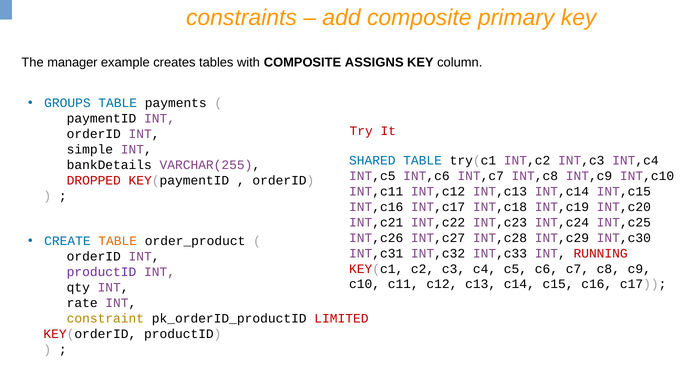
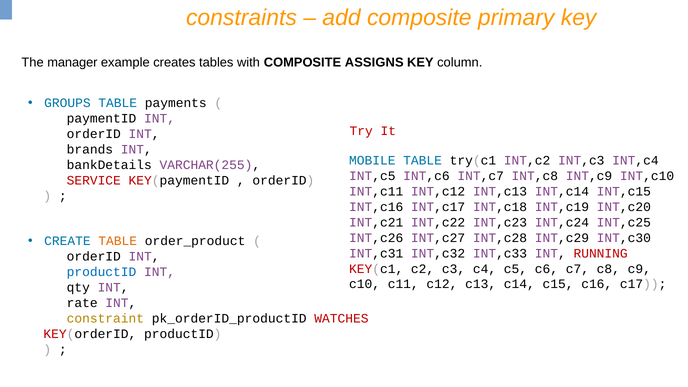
simple: simple -> brands (90, 150)
SHARED: SHARED -> MOBILE (372, 160)
DROPPED: DROPPED -> SERVICE (94, 180)
productID colour: purple -> blue (102, 272)
LIMITED: LIMITED -> WATCHES (341, 319)
